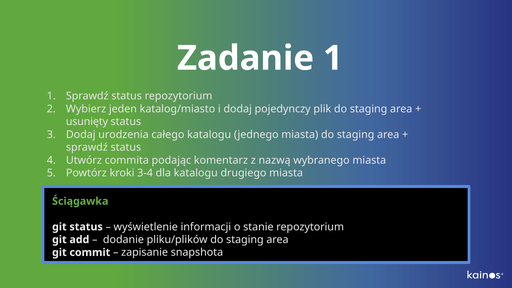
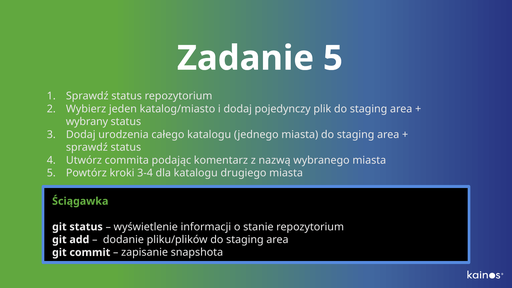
Zadanie 1: 1 -> 5 (333, 58)
usunięty: usunięty -> wybrany (87, 122)
